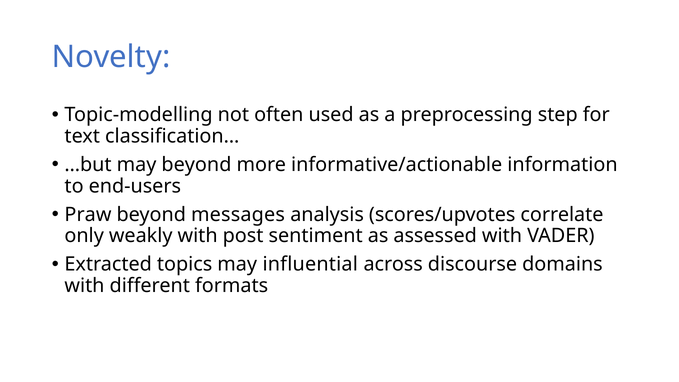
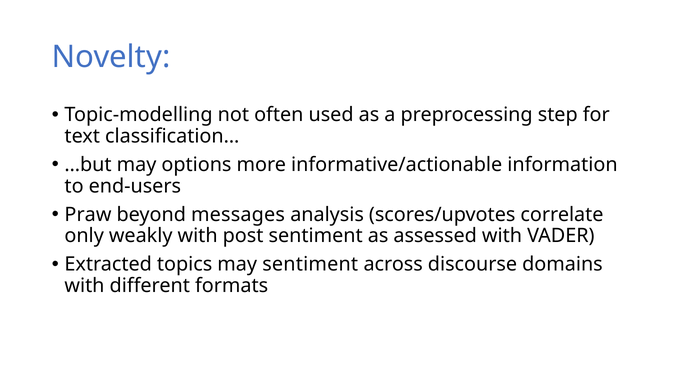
may beyond: beyond -> options (196, 165)
may influential: influential -> sentiment (310, 264)
